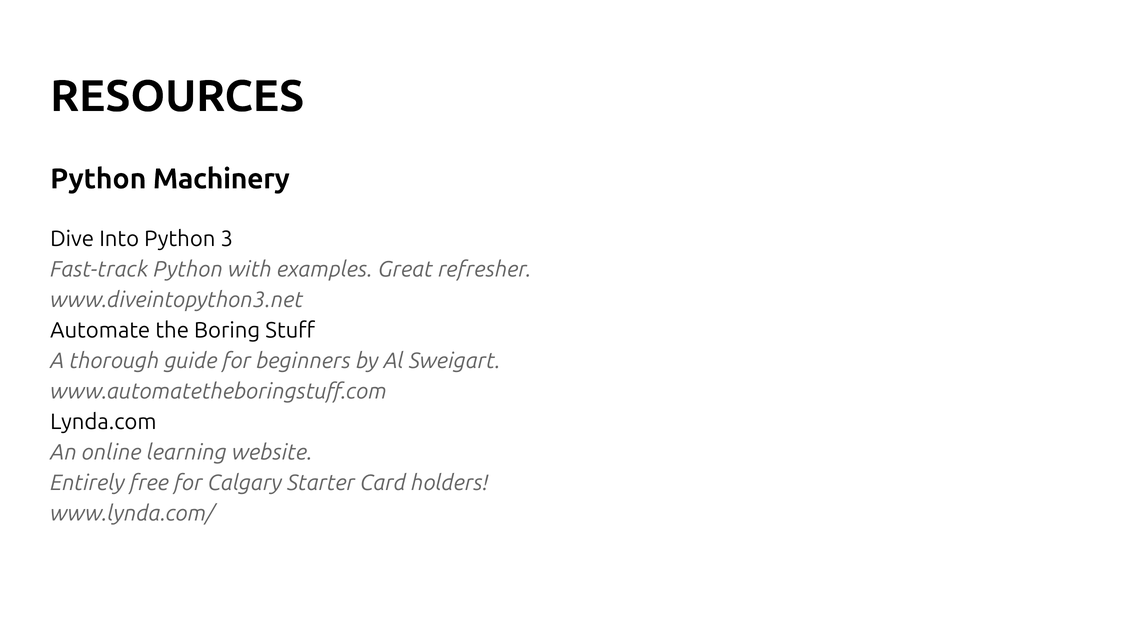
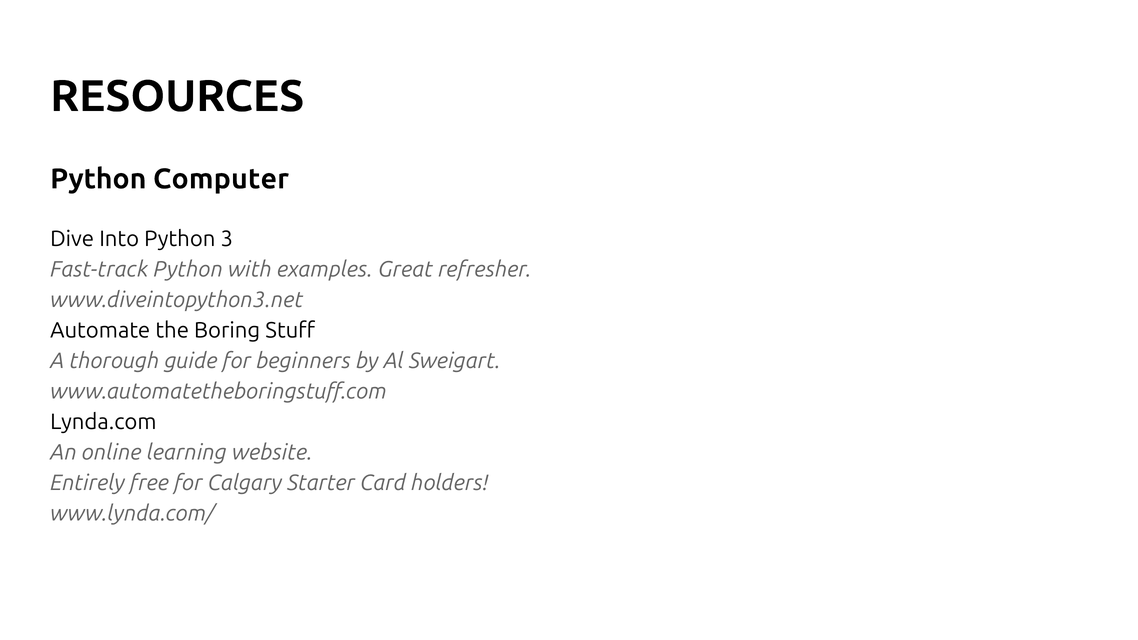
Machinery: Machinery -> Computer (221, 179)
